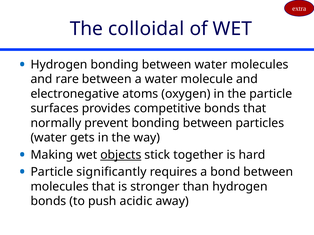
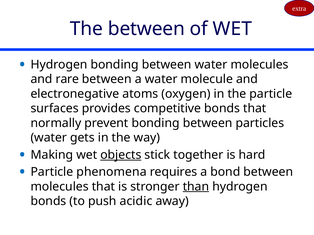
The colloidal: colloidal -> between (146, 29)
significantly: significantly -> phenomena (112, 172)
than underline: none -> present (196, 187)
